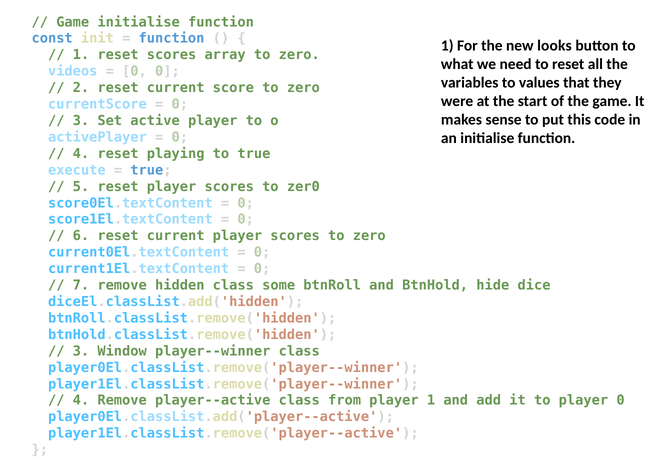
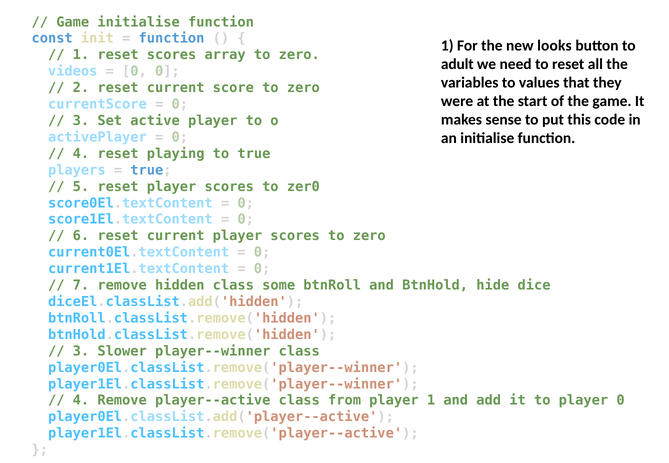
what: what -> adult (457, 64)
execute: execute -> players (77, 170)
Window: Window -> Slower (122, 351)
